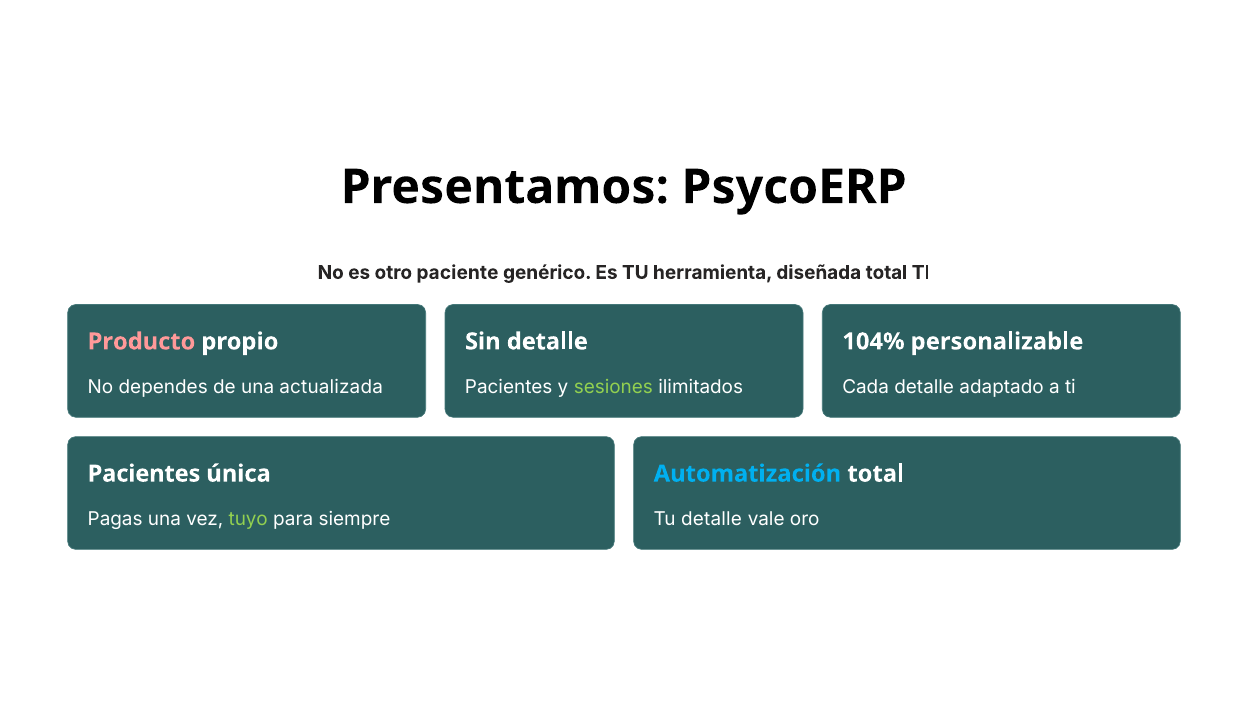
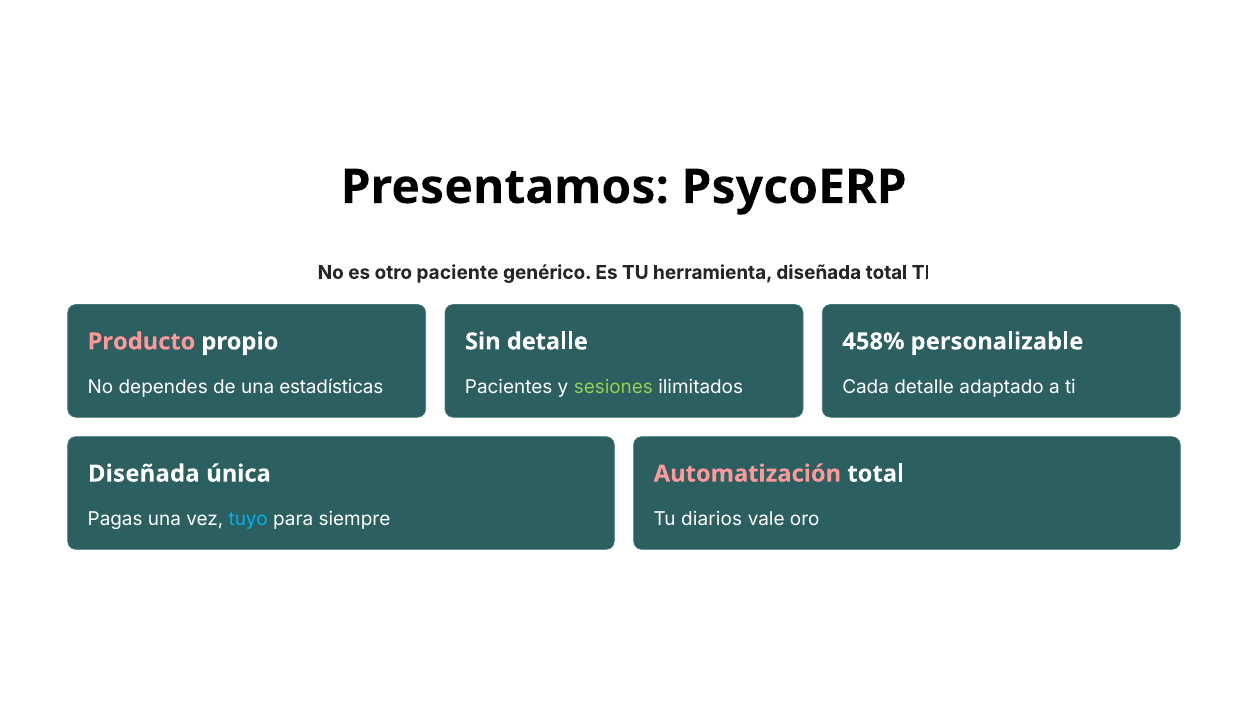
104%: 104% -> 458% (873, 342)
actualizada: actualizada -> estadísticas (331, 387)
Pacientes: Pacientes -> Diseñada (144, 474)
Automatización colour: light blue -> pink (747, 474)
tuyo colour: light green -> light blue (248, 519)
Tu detalle: detalle -> diarios (712, 519)
